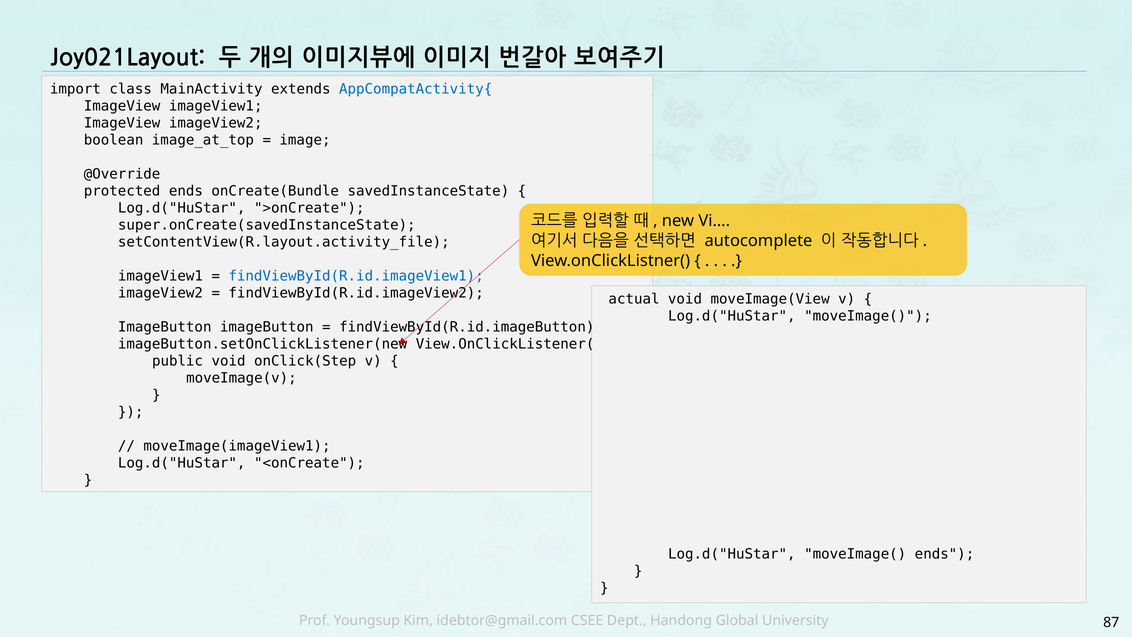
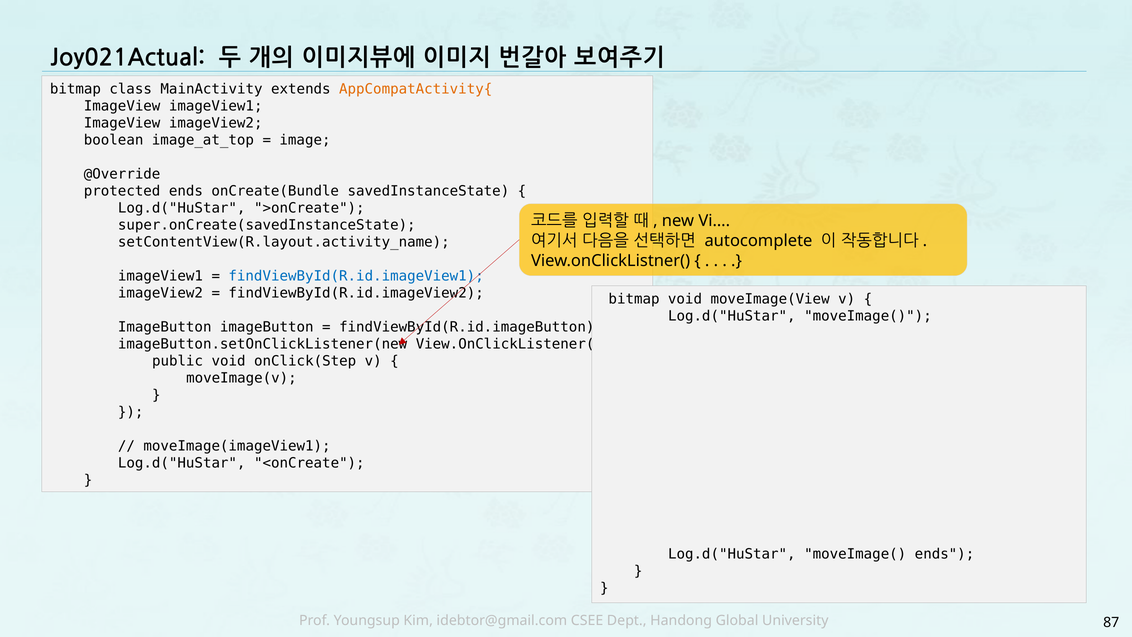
Joy021Layout: Joy021Layout -> Joy021Actual (128, 58)
import: import -> bitmap (75, 89)
AppCompatActivity{ colour: blue -> orange (416, 89)
setContentView(R.layout.activity_file: setContentView(R.layout.activity_file -> setContentView(R.layout.activity_name (284, 242)
actual: actual -> bitmap (634, 299)
